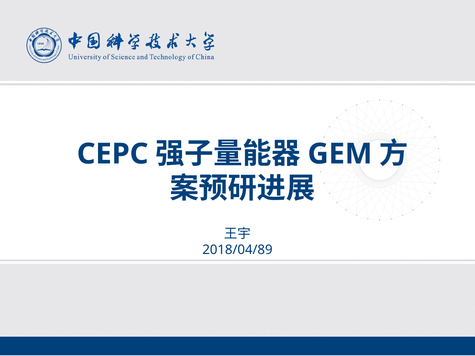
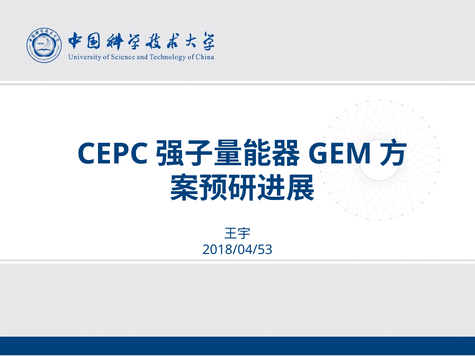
2018/04/89: 2018/04/89 -> 2018/04/53 (237, 250)
